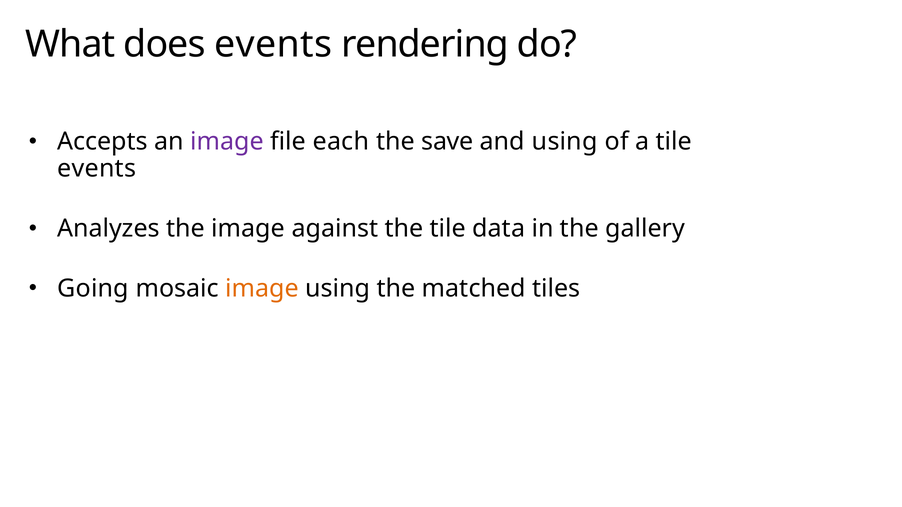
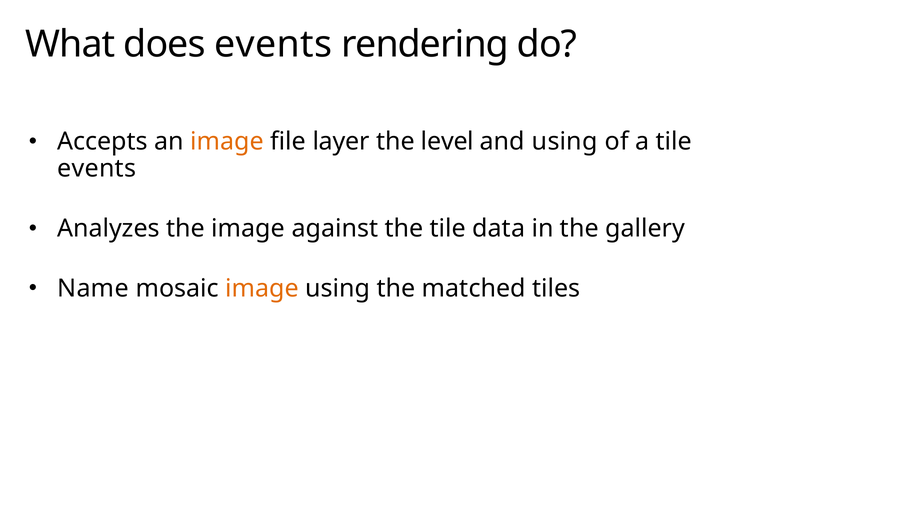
image colour: purple -> orange (227, 142)
each: each -> layer (341, 142)
save: save -> level (447, 142)
Going: Going -> Name (93, 289)
